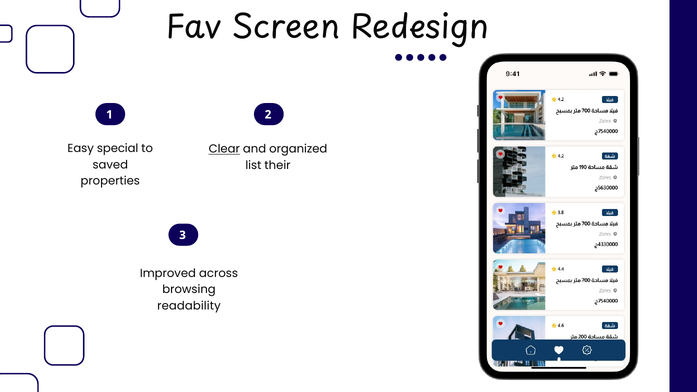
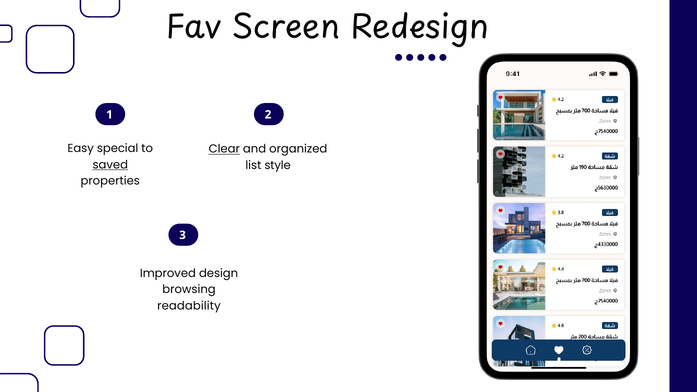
saved underline: none -> present (110, 165)
their: their -> style (278, 165)
across: across -> design (219, 273)
